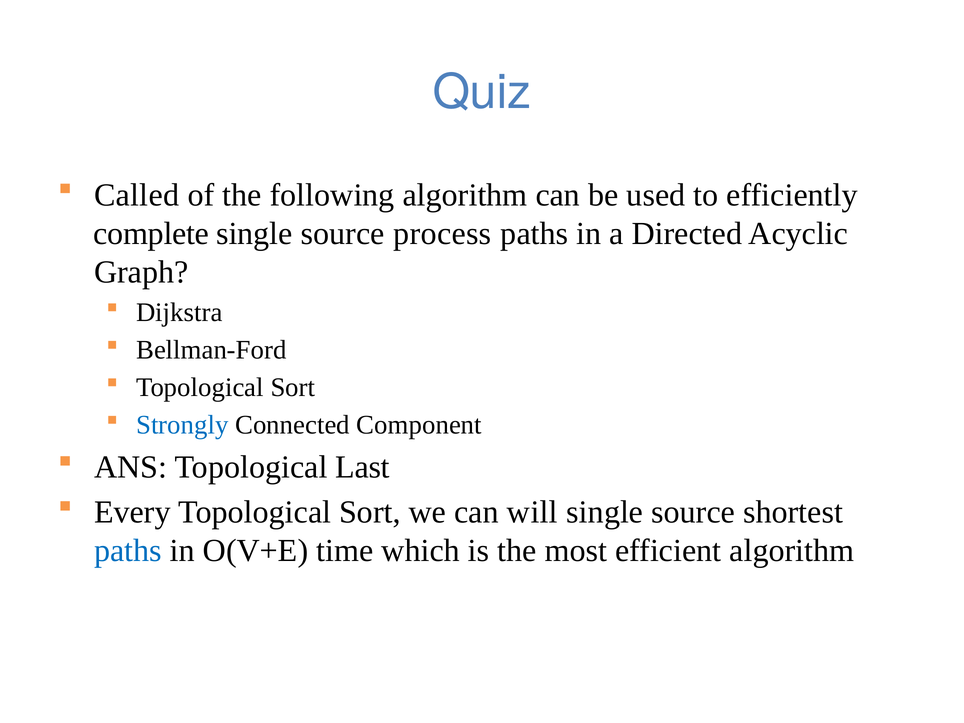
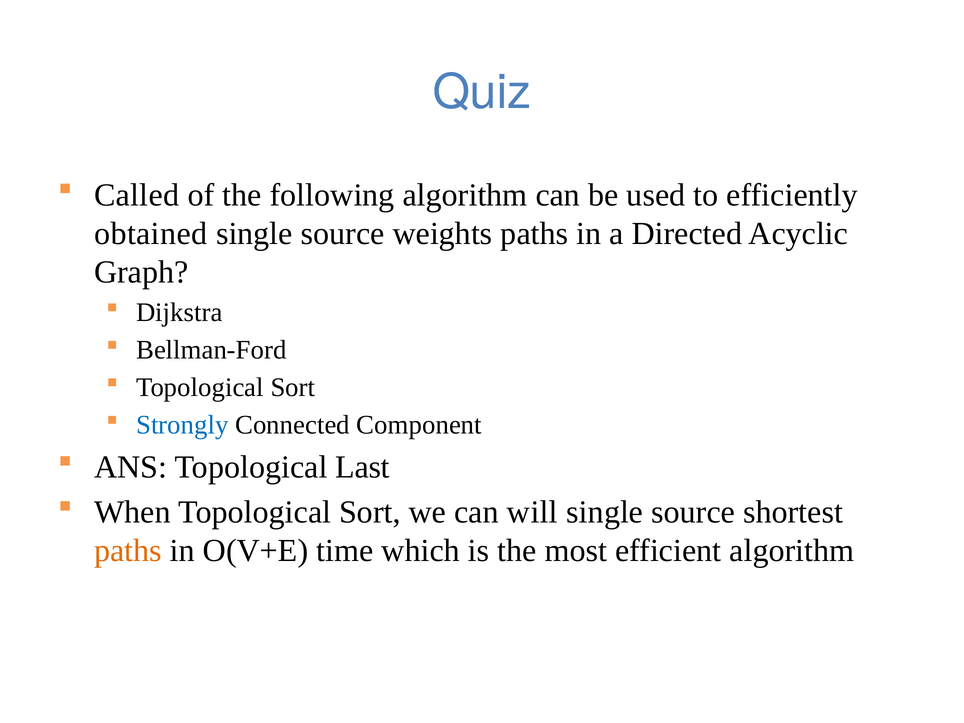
complete: complete -> obtained (151, 234)
process: process -> weights (443, 234)
Every: Every -> When (132, 512)
paths colour: blue -> orange (128, 551)
